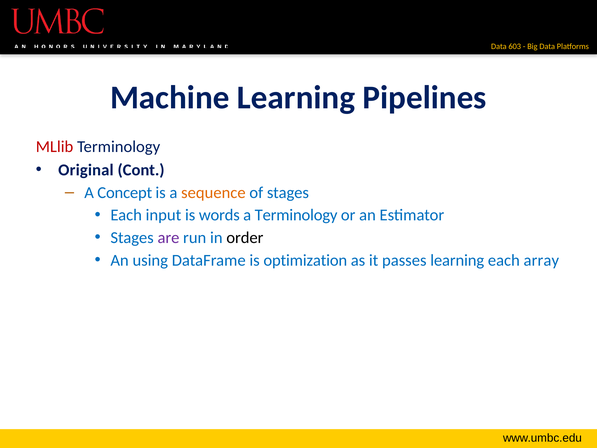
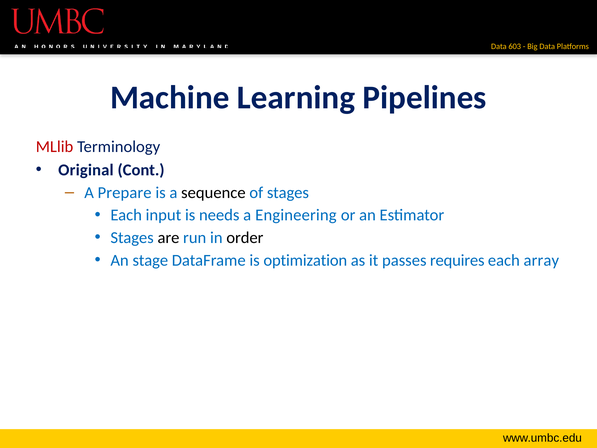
Concept: Concept -> Prepare (125, 192)
sequence colour: orange -> black (213, 192)
words: words -> needs (219, 215)
a Terminology: Terminology -> Engineering (296, 215)
are colour: purple -> black (168, 238)
using: using -> stage (150, 260)
passes learning: learning -> requires (457, 260)
